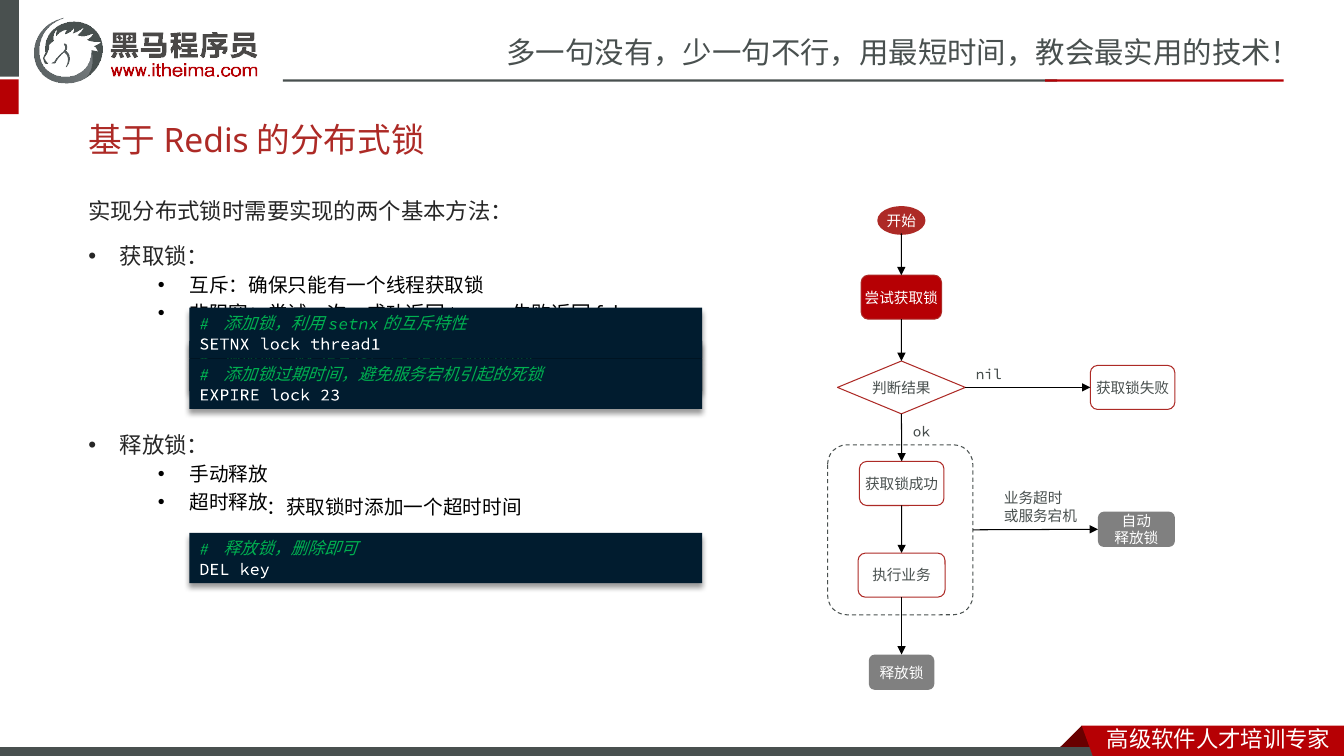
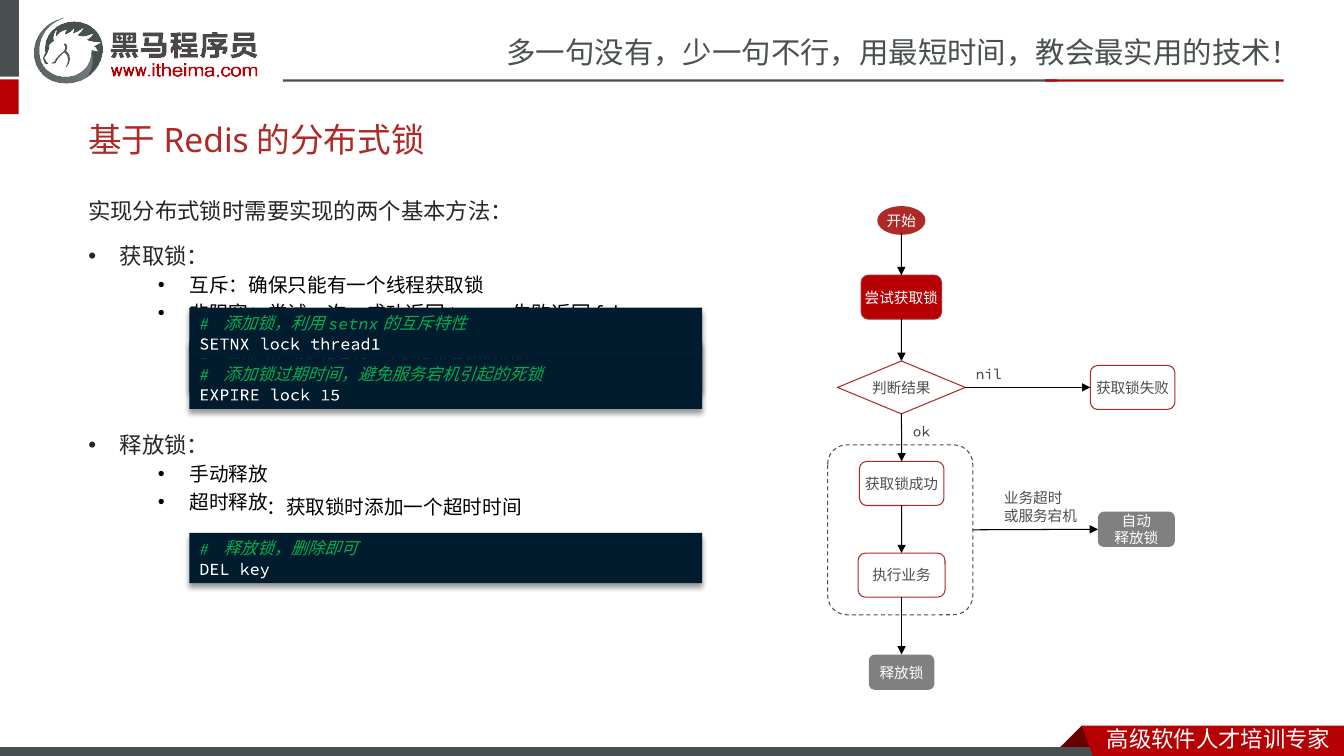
23: 23 -> 15 (330, 395)
